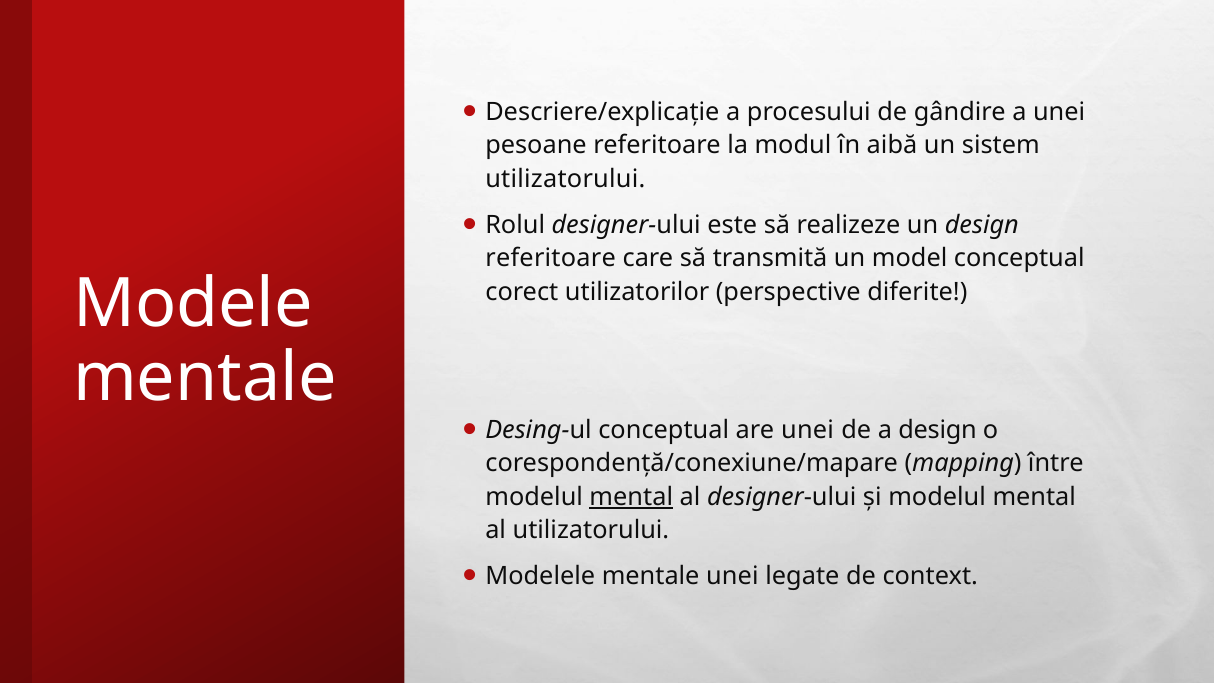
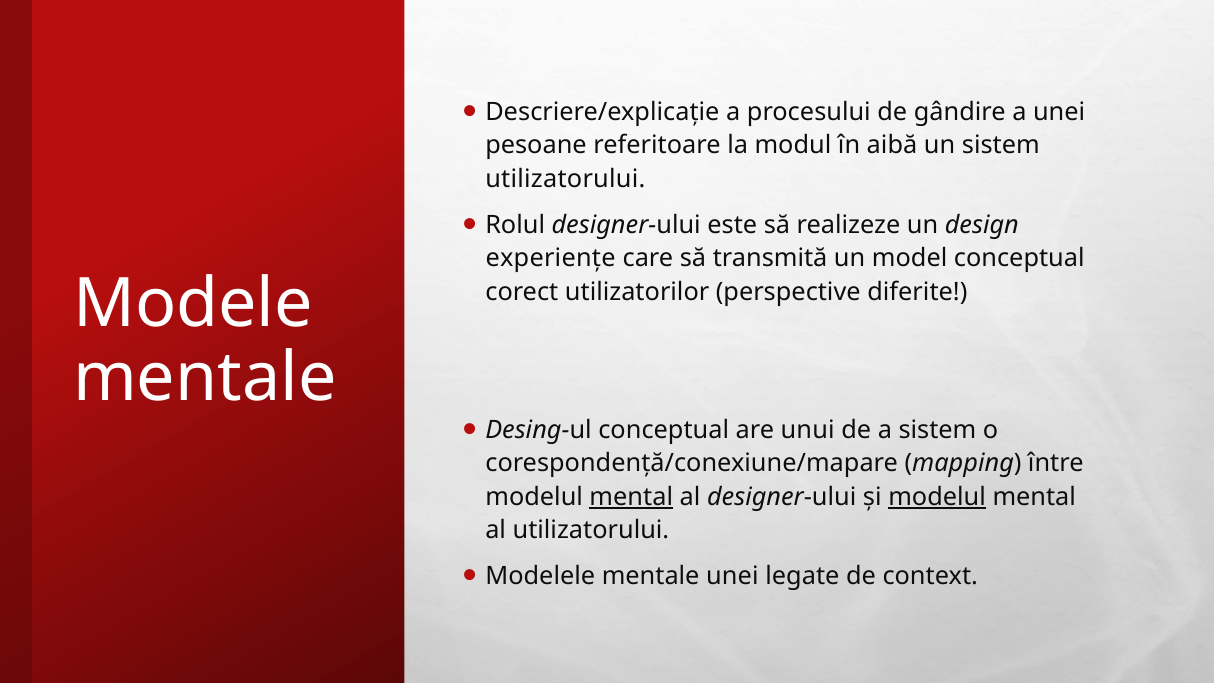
referitoare: referitoare -> experiențe (551, 258)
are unei: unei -> unui (808, 430)
a design: design -> sistem (937, 430)
modelul underline: none -> present (937, 497)
